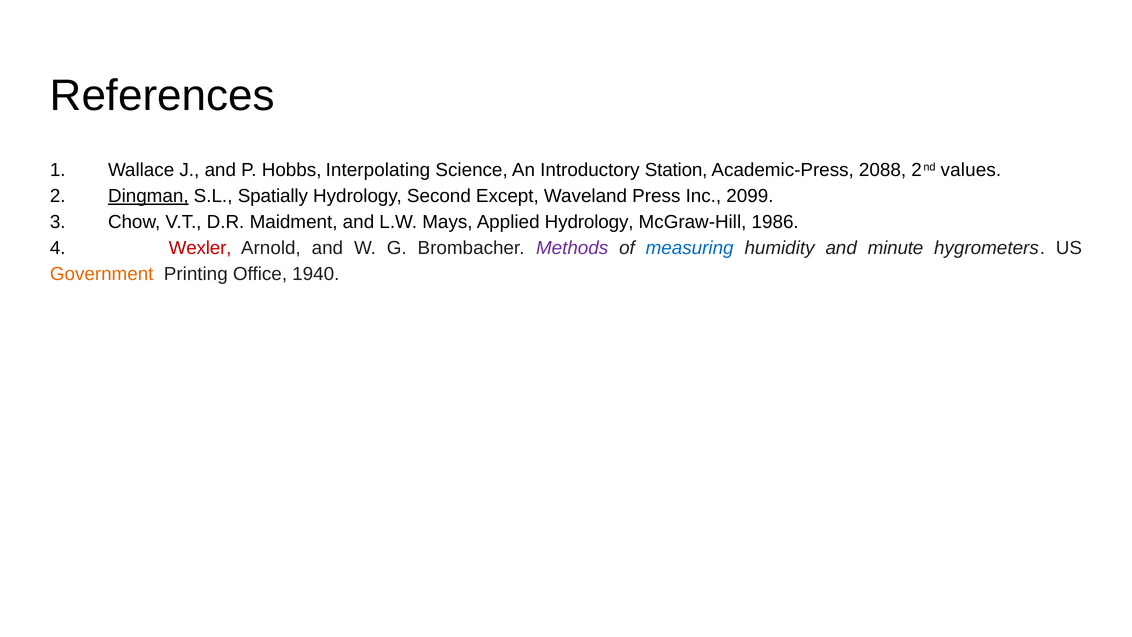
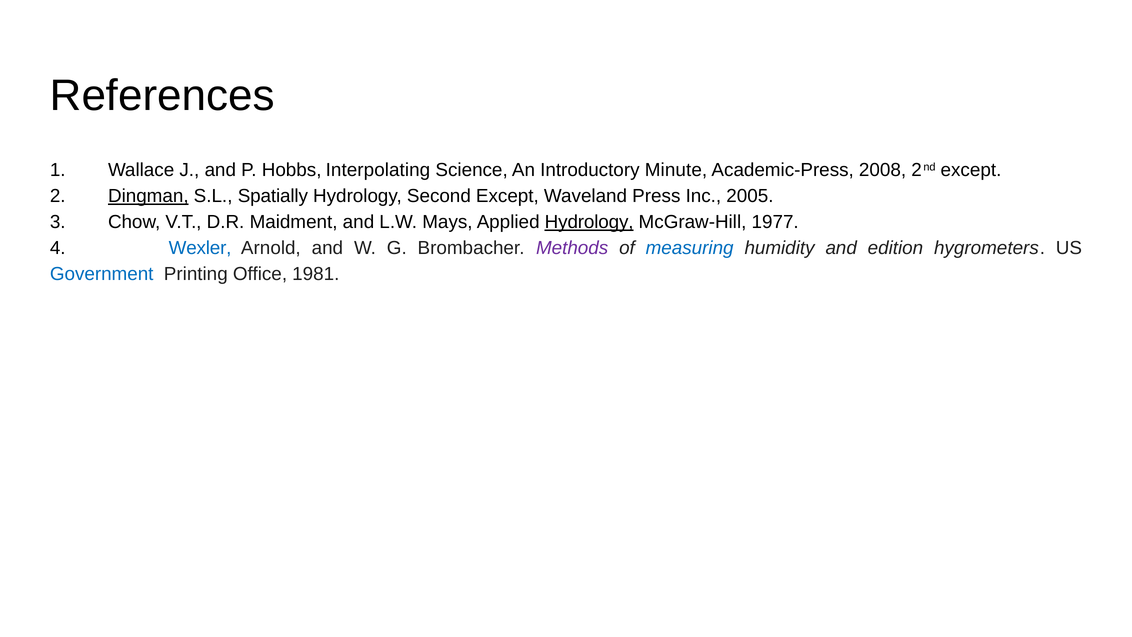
Station: Station -> Minute (676, 170)
2088: 2088 -> 2008 (883, 170)
2nd values: values -> except (971, 170)
2099: 2099 -> 2005 (750, 196)
Hydrology underline: none -> present (589, 222)
1986: 1986 -> 1977 (775, 222)
Wexler colour: red -> blue (200, 248)
minute: minute -> edition (895, 248)
Government colour: orange -> blue (102, 274)
1940: 1940 -> 1981 (316, 274)
